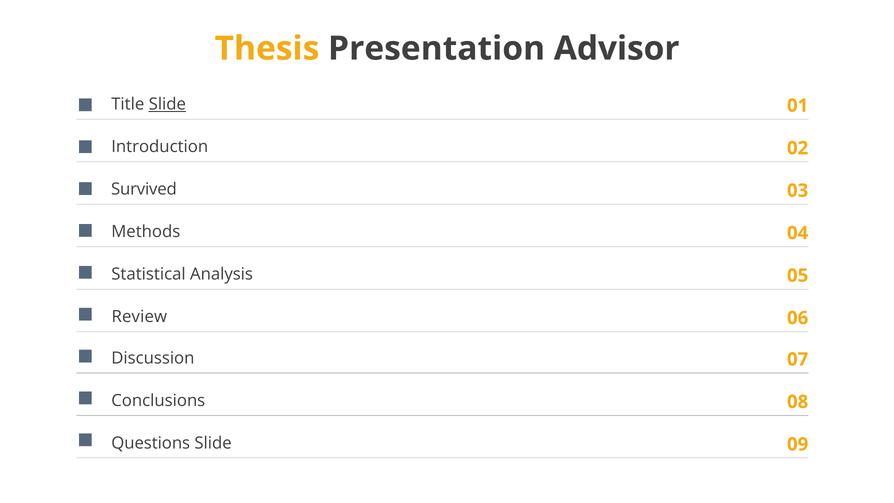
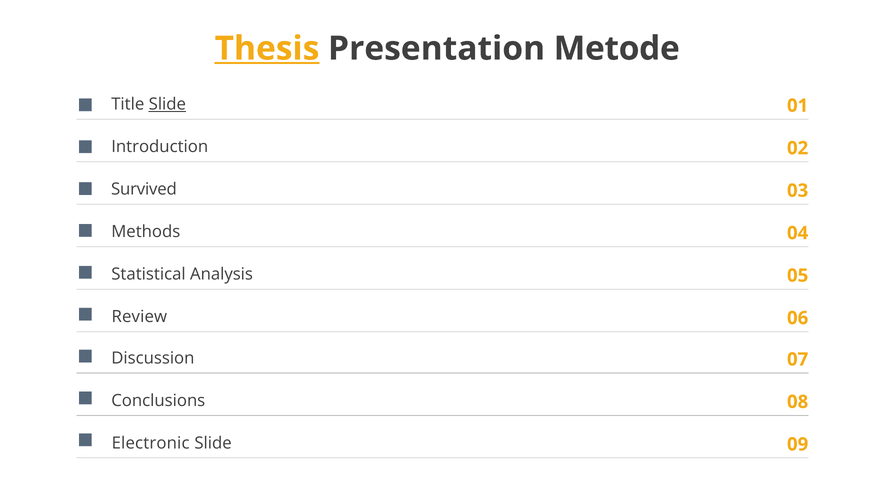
Thesis underline: none -> present (267, 49)
Advisor: Advisor -> Metode (617, 49)
Questions: Questions -> Electronic (151, 443)
